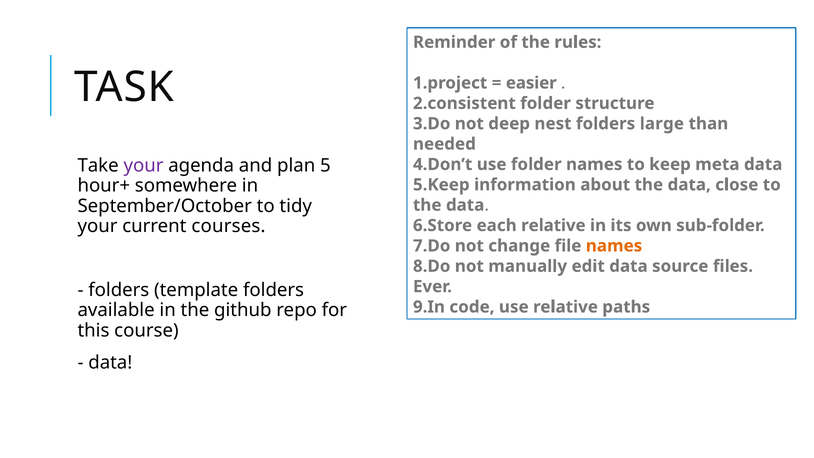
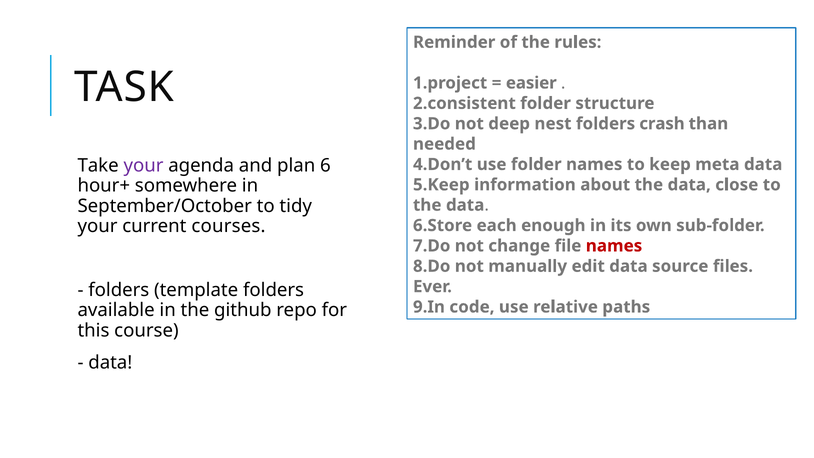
large: large -> crash (662, 124)
5: 5 -> 6 (325, 166)
each relative: relative -> enough (553, 225)
names colour: orange -> red (614, 246)
